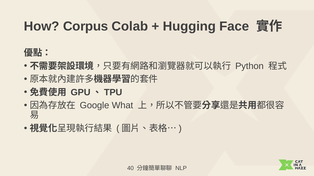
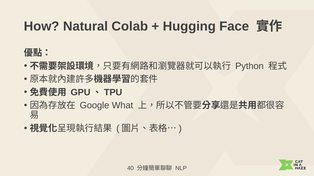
Corpus: Corpus -> Natural (86, 26)
